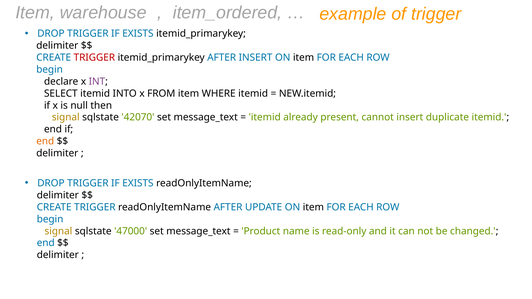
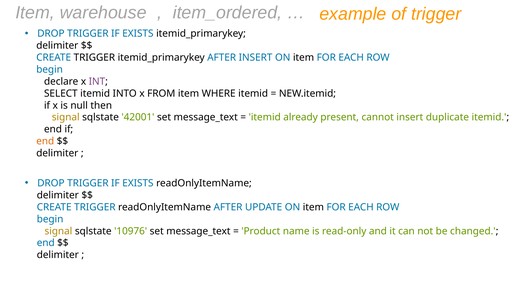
TRIGGER colour: red -> black (94, 58)
42070: 42070 -> 42001 (138, 117)
47000: 47000 -> 10976 (131, 231)
